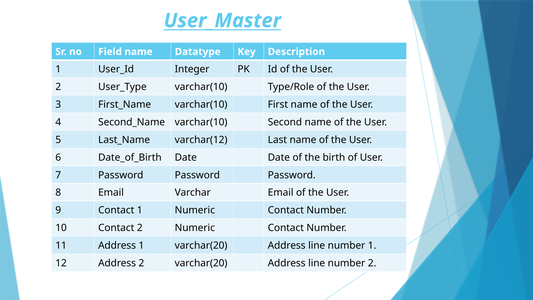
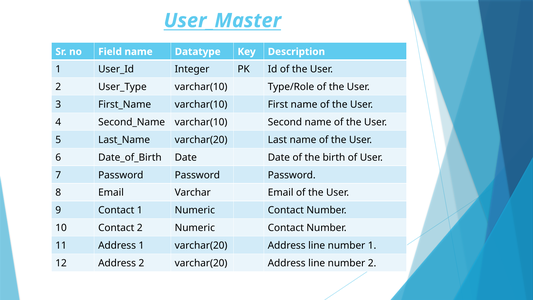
varchar(12: varchar(12 -> varchar(20 (201, 140)
